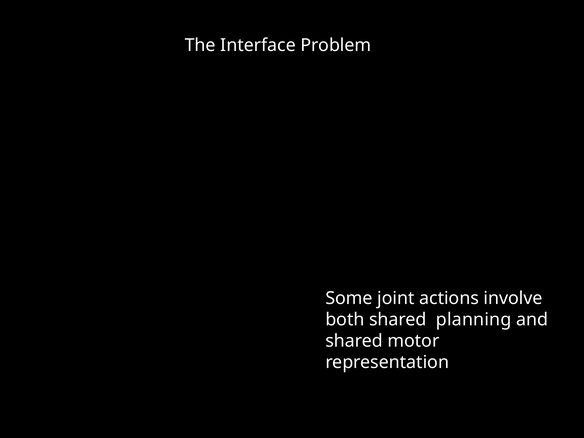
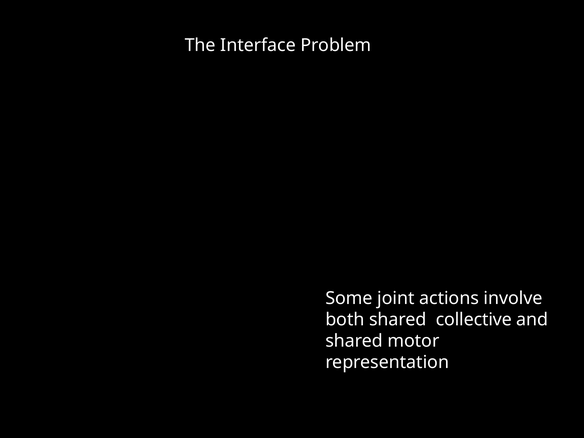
planning: planning -> collective (474, 320)
